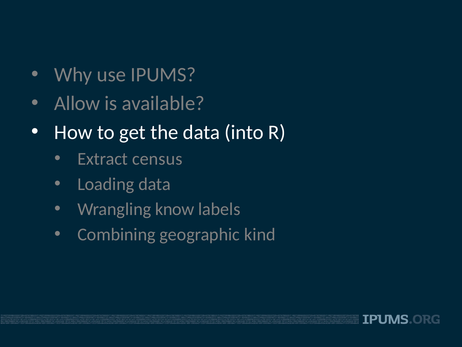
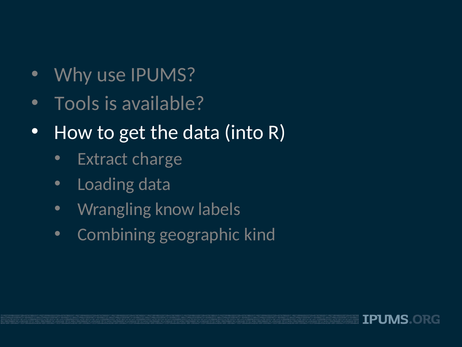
Allow: Allow -> Tools (77, 103)
census: census -> charge (157, 159)
